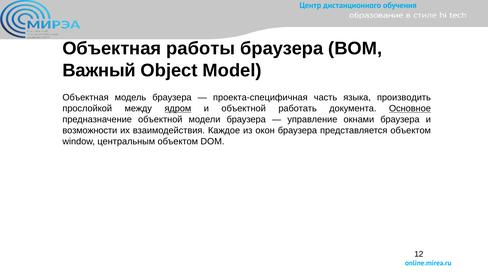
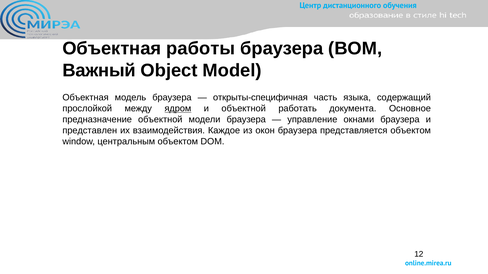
проекта-специфичная: проекта-специфичная -> открыты-специфичная (260, 98)
производить: производить -> содержащий (404, 98)
Основное underline: present -> none (410, 109)
возможности: возможности -> представлен (90, 131)
